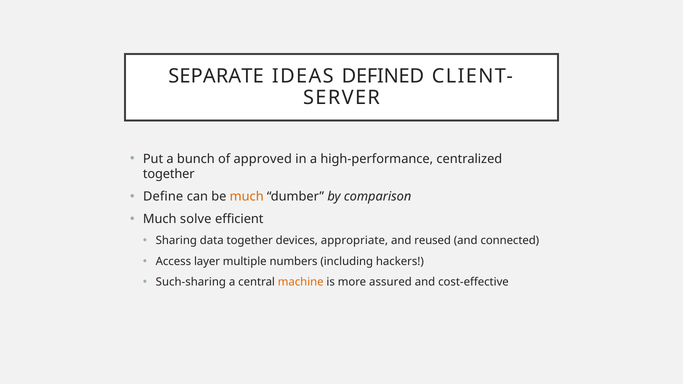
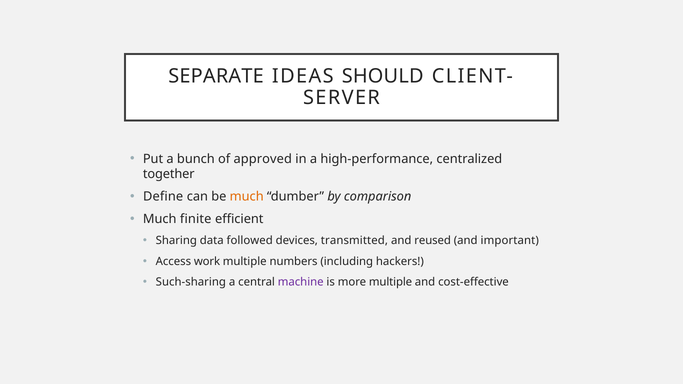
DEFINED: DEFINED -> SHOULD (383, 76)
solve: solve -> finite (196, 219)
data together: together -> followed (250, 241)
appropriate: appropriate -> transmitted (354, 241)
connected: connected -> important (510, 241)
layer: layer -> work (207, 262)
machine colour: orange -> purple (301, 282)
more assured: assured -> multiple (391, 282)
